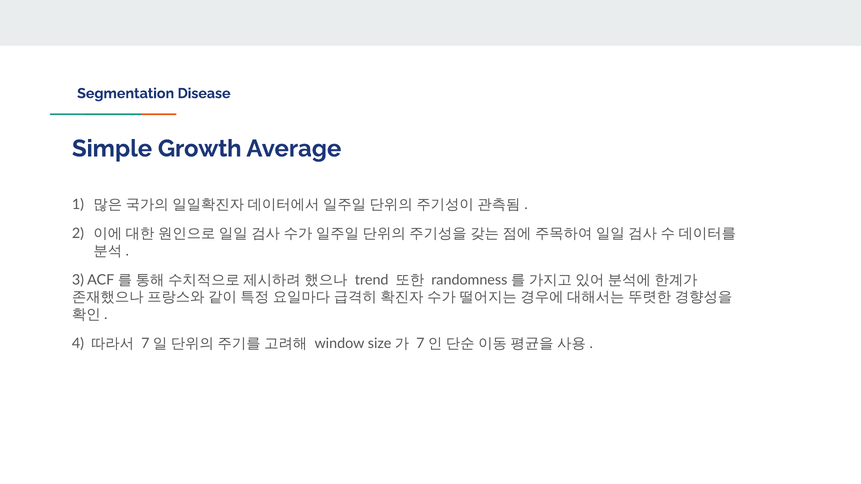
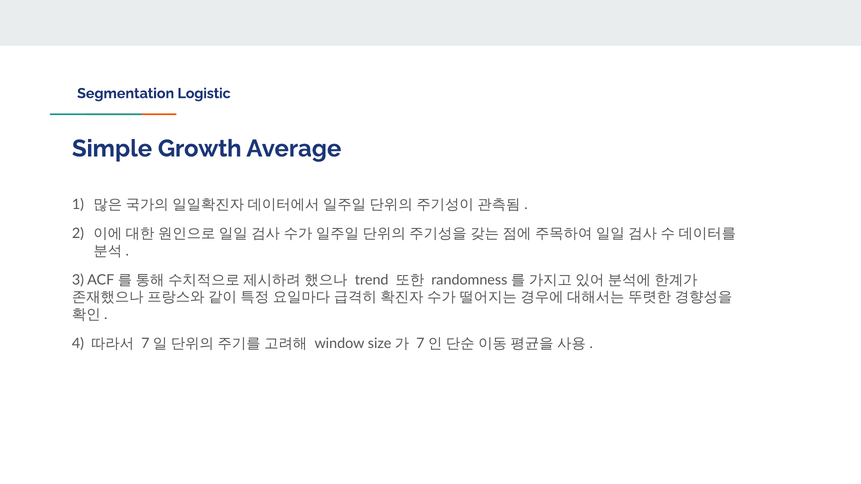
Disease: Disease -> Logistic (204, 93)
